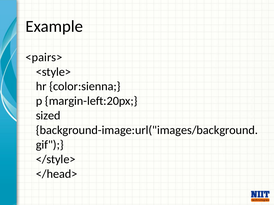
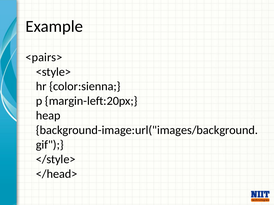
sized: sized -> heap (48, 116)
